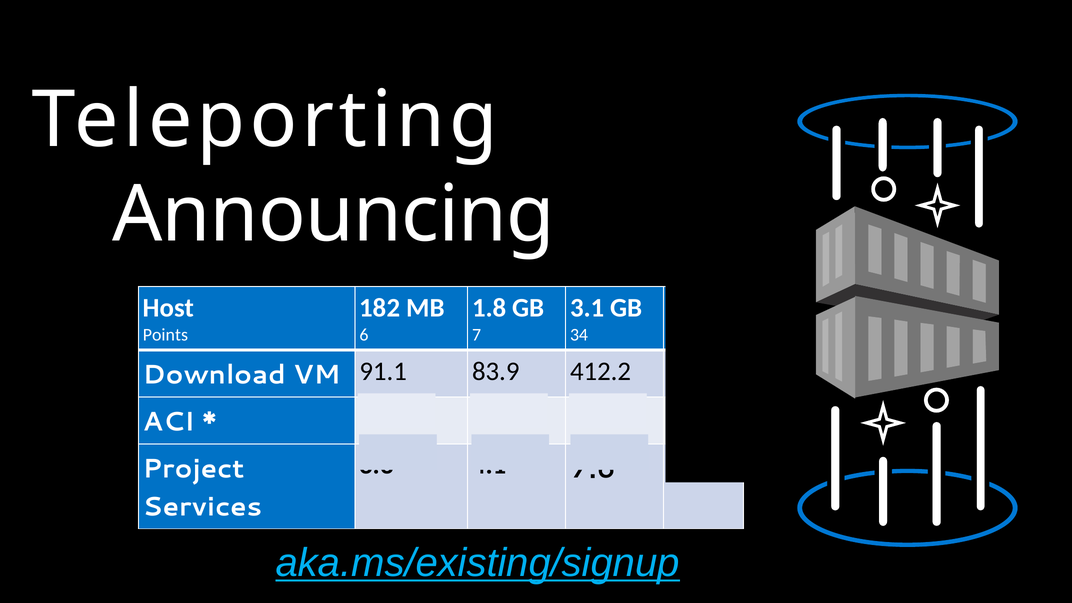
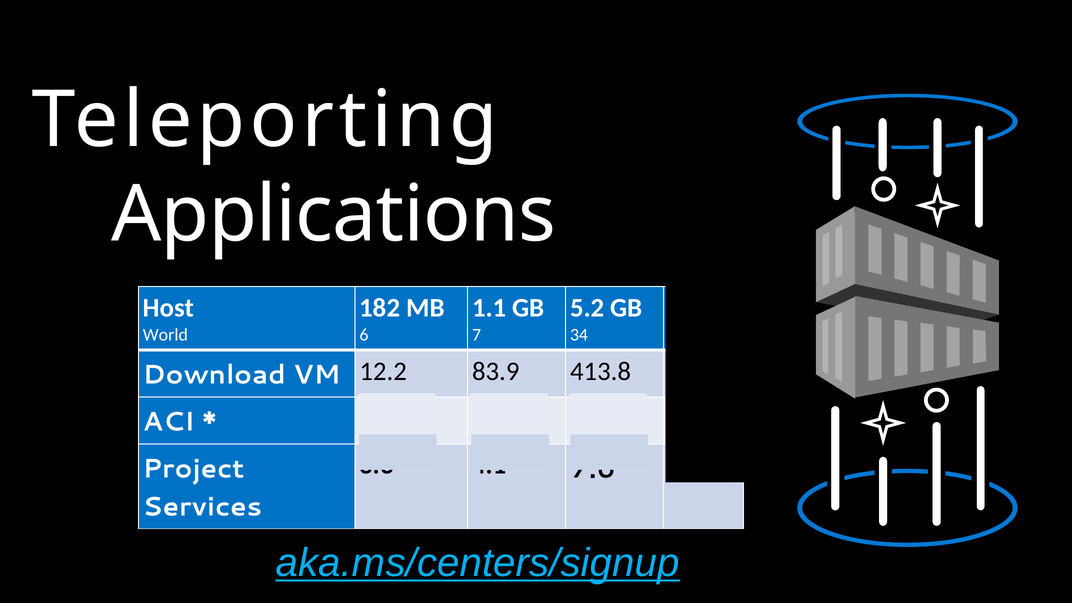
Announcing: Announcing -> Applications (334, 215)
1.8: 1.8 -> 1.1 (489, 308)
3.1: 3.1 -> 5.2 (587, 308)
Points: Points -> World (165, 335)
91.1: 91.1 -> 12.2 (383, 371)
412.2: 412.2 -> 413.8 (601, 371)
aka.ms/existing/signup: aka.ms/existing/signup -> aka.ms/centers/signup (478, 563)
